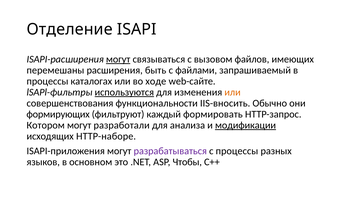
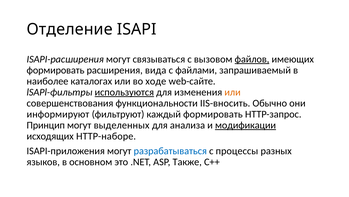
могут underline: present -> none (118, 59)
файлов underline: none -> present (252, 59)
перемешаны: перемешаны -> формировать (56, 70)
быть: быть -> вида (156, 70)
процессы: процессы -> наиболее (47, 81)
формирующих: формирующих -> информируют (58, 114)
Котором: Котором -> Принцип (46, 125)
разработали: разработали -> выделенных (122, 125)
разрабатываться colour: purple -> blue (170, 150)
Чтобы: Чтобы -> Также (187, 161)
